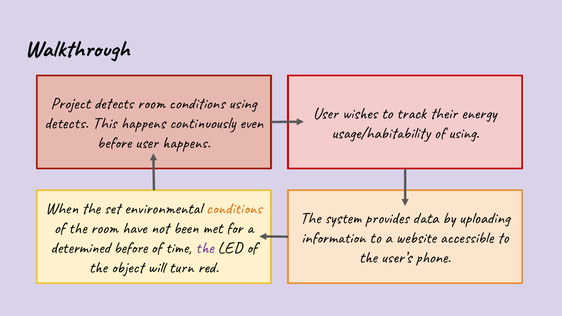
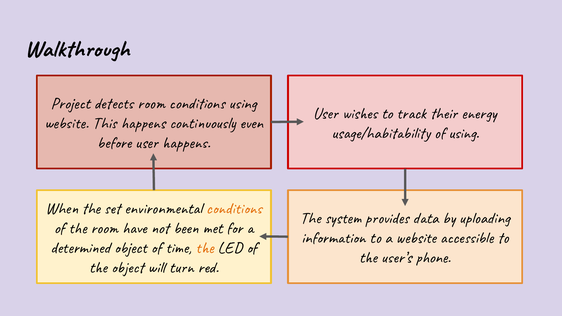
detects: detects -> website (67, 123)
determined before: before -> object (131, 248)
the colour: purple -> orange (205, 248)
